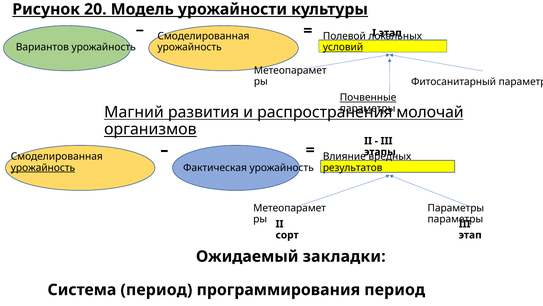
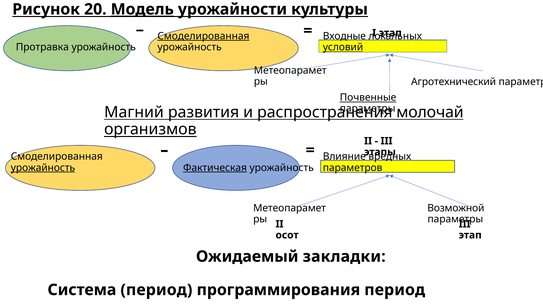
Модель underline: none -> present (142, 9)
Смоделированная underline: none -> present (203, 36)
Полевой: Полевой -> Входные (344, 36)
Вариантов: Вариантов -> Протравка (42, 47)
Фитосанитарный: Фитосанитарный -> Агротехнический (454, 82)
Фактическая underline: none -> present (215, 167)
результатов: результатов -> параметров (353, 167)
Параметры: Параметры -> Возможной (456, 208)
сорт: сорт -> осот (287, 235)
